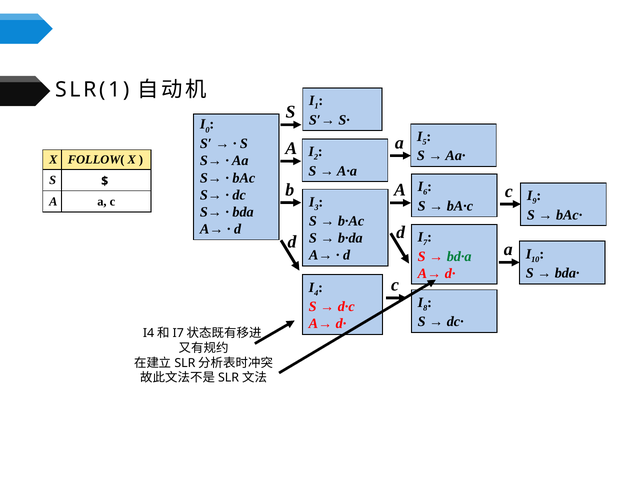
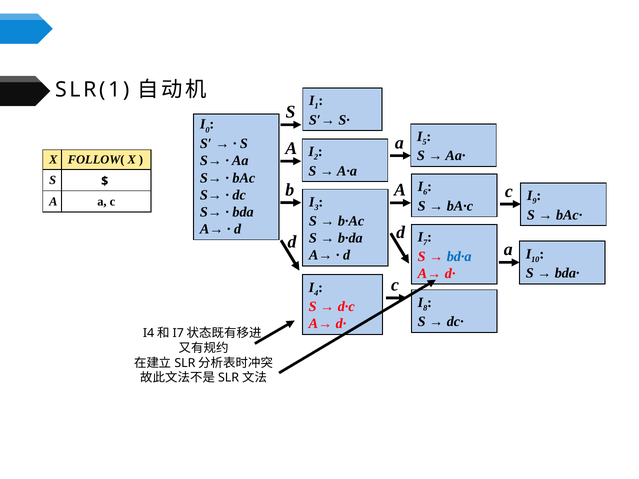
bd·a colour: green -> blue (459, 257)
